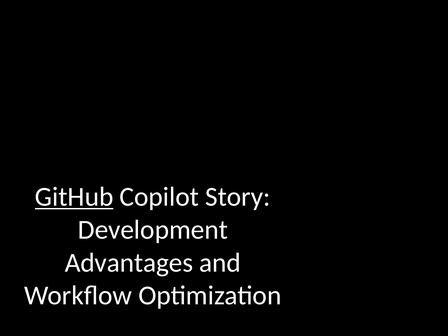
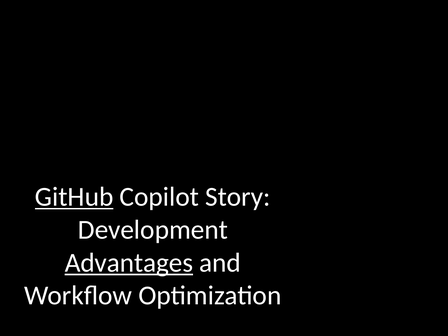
Advantages underline: none -> present (129, 263)
